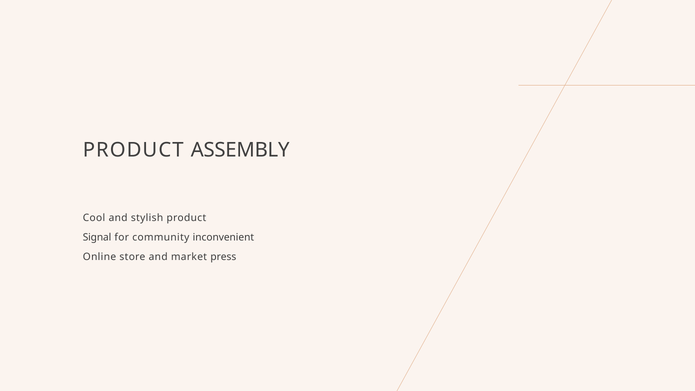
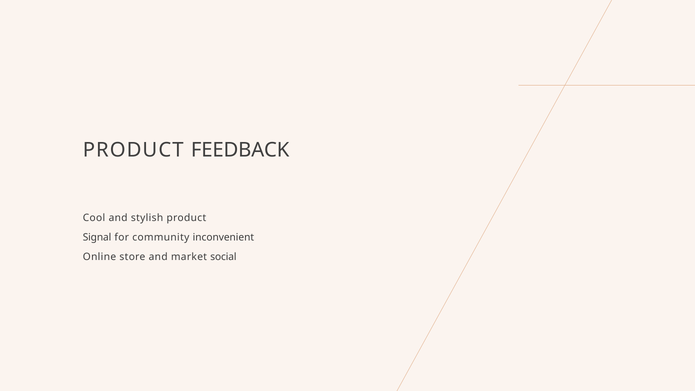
ASSEMBLY: ASSEMBLY -> FEEDBACK (240, 150)
press: press -> social (223, 257)
